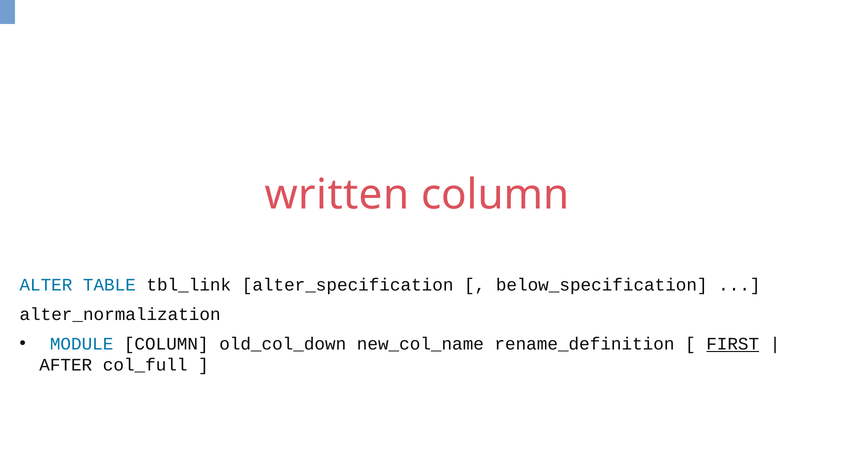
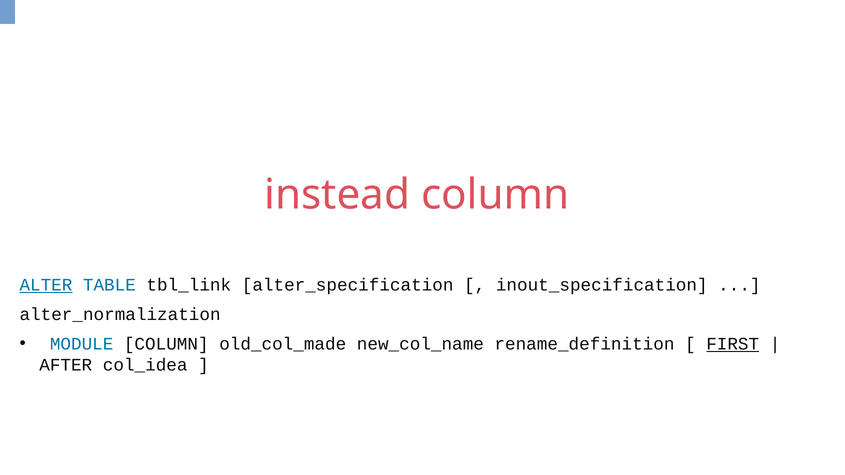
written: written -> instead (337, 195)
ALTER underline: none -> present (46, 285)
below_specification: below_specification -> inout_specification (602, 285)
old_col_down: old_col_down -> old_col_made (283, 344)
col_full: col_full -> col_idea (145, 365)
